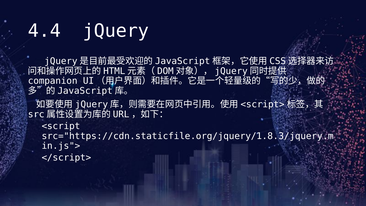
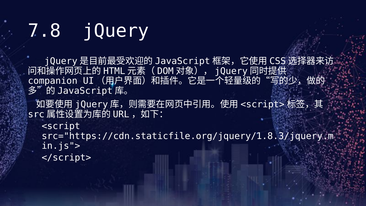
4.4: 4.4 -> 7.8 (44, 31)
